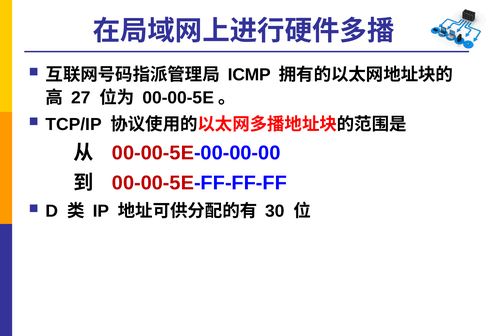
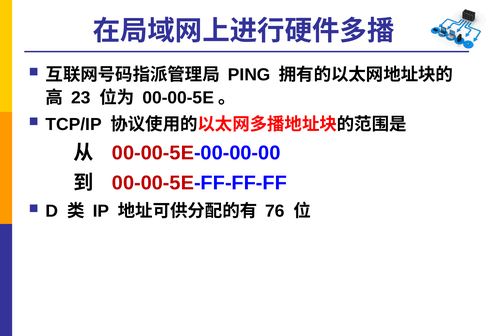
ICMP: ICMP -> PING (249, 75)
27: 27 -> 23 (81, 98)
30: 30 -> 76 (275, 211)
